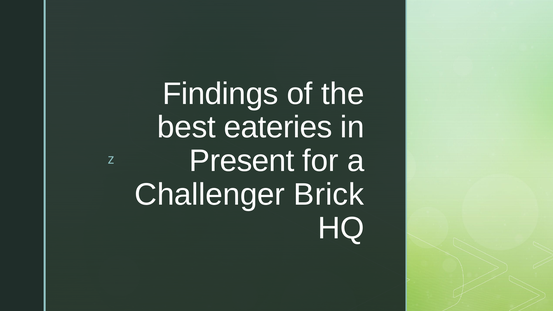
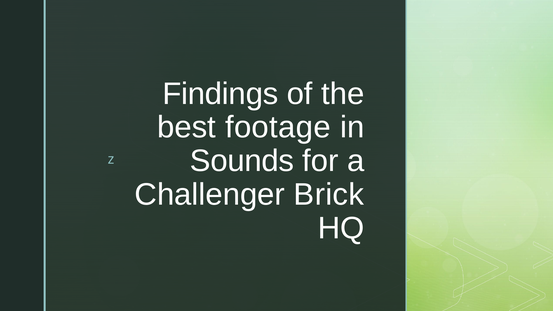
eateries: eateries -> footage (278, 127)
Present: Present -> Sounds (242, 161)
